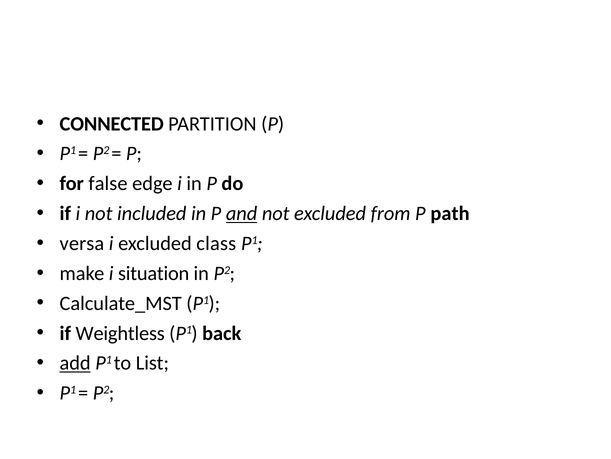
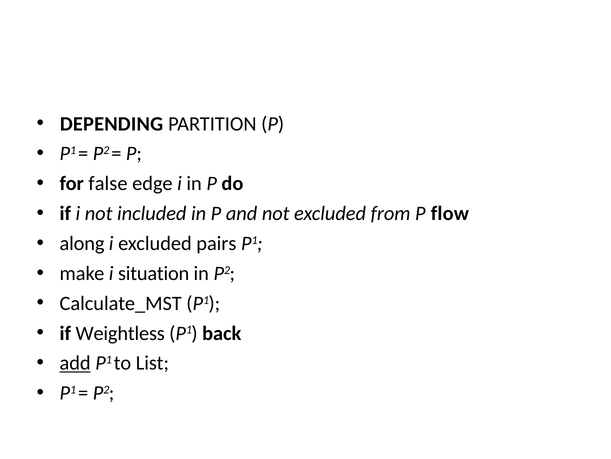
CONNECTED: CONNECTED -> DEPENDING (112, 124)
and underline: present -> none (242, 213)
path: path -> flow (450, 213)
versa: versa -> along (82, 243)
class: class -> pairs (216, 243)
